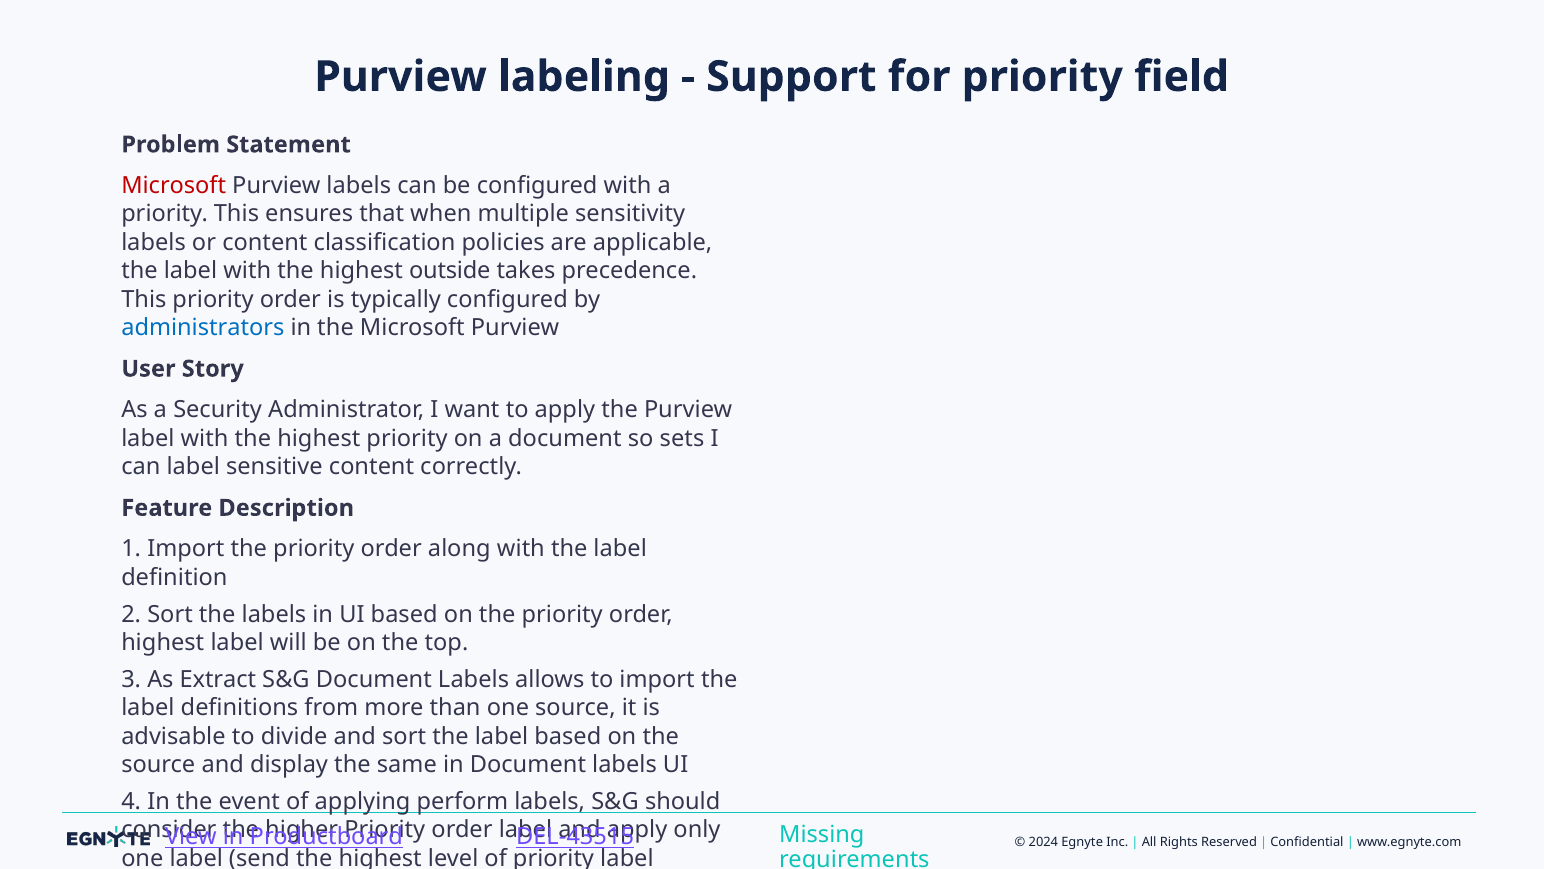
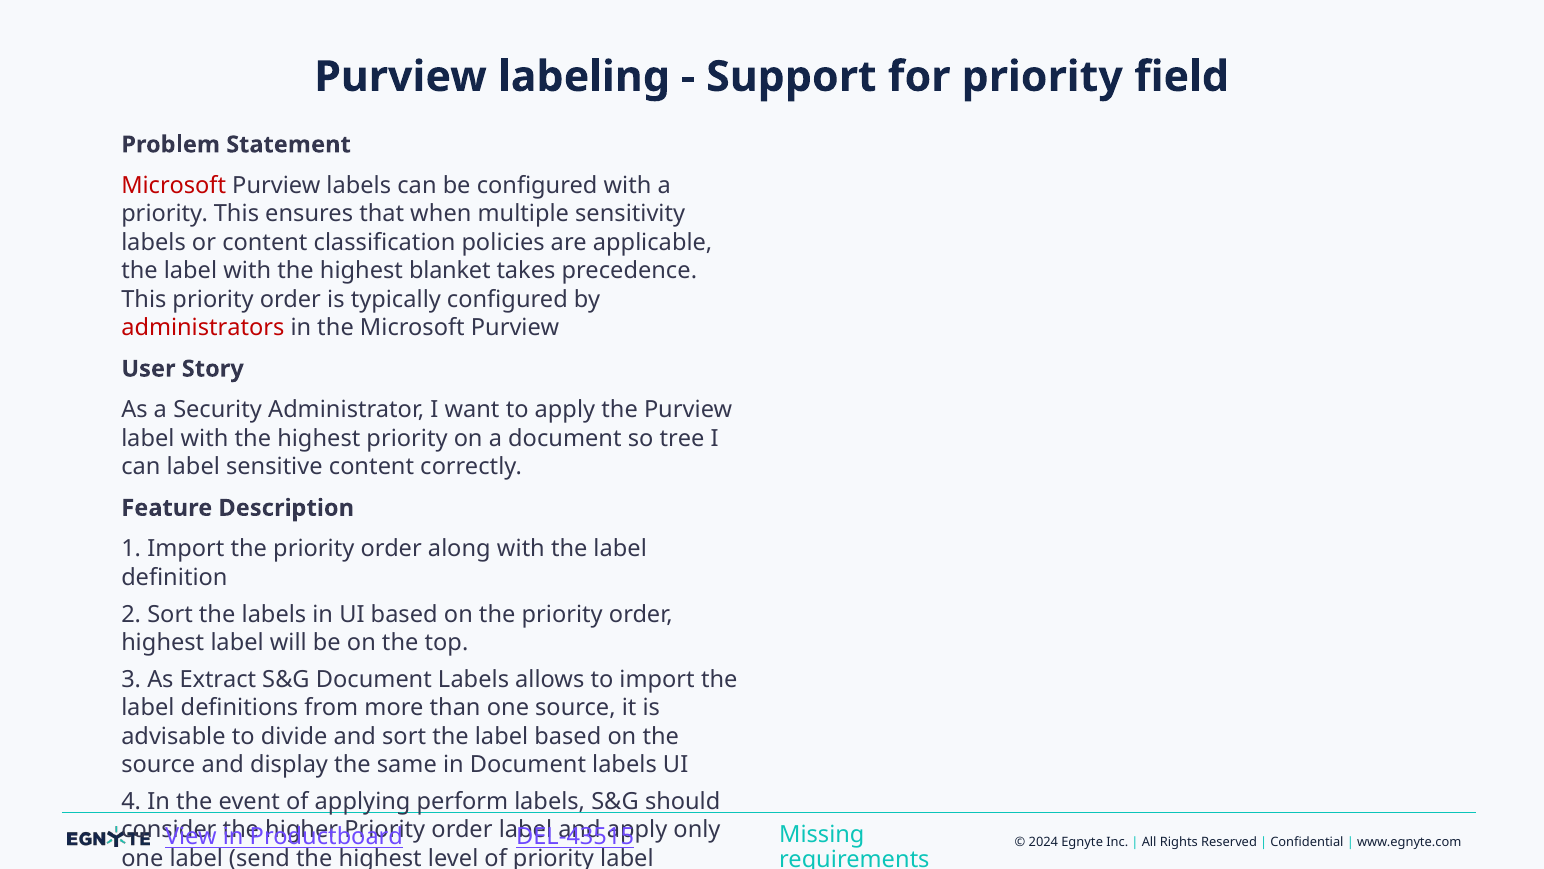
outside: outside -> blanket (450, 271)
administrators colour: blue -> red (203, 327)
sets: sets -> tree (682, 438)
